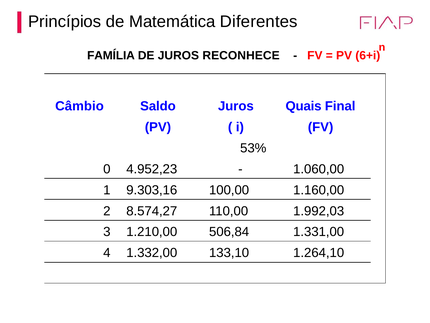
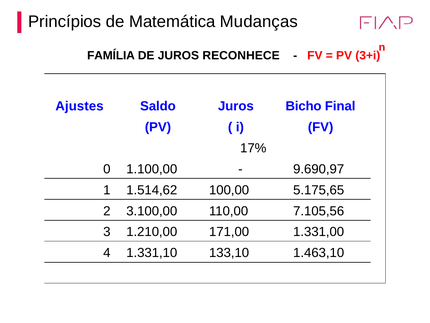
Diferentes: Diferentes -> Mudanças (259, 21)
6+i: 6+i -> 3+i (368, 56)
Câmbio: Câmbio -> Ajustes (79, 106)
Quais: Quais -> Bicho (304, 106)
53%: 53% -> 17% (253, 148)
4.952,23: 4.952,23 -> 1.100,00 (152, 169)
1.060,00: 1.060,00 -> 9.690,97 (319, 169)
9.303,16: 9.303,16 -> 1.514,62 (152, 190)
1.160,00: 1.160,00 -> 5.175,65 (319, 190)
8.574,27: 8.574,27 -> 3.100,00 (152, 211)
1.992,03: 1.992,03 -> 7.105,56 (319, 211)
506,84: 506,84 -> 171,00 (229, 232)
1.332,00: 1.332,00 -> 1.331,10 (152, 253)
1.264,10: 1.264,10 -> 1.463,10 (319, 253)
